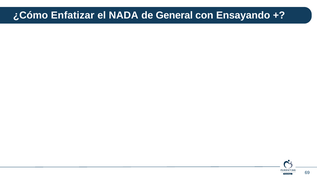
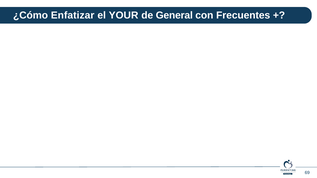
NADA: NADA -> YOUR (124, 15)
Ensayando: Ensayando -> Frecuentes (243, 15)
